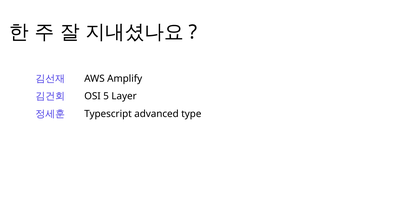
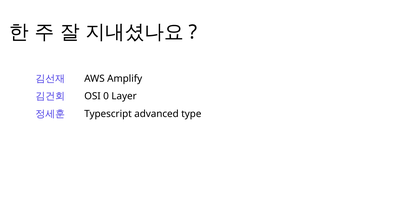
5: 5 -> 0 (106, 96)
